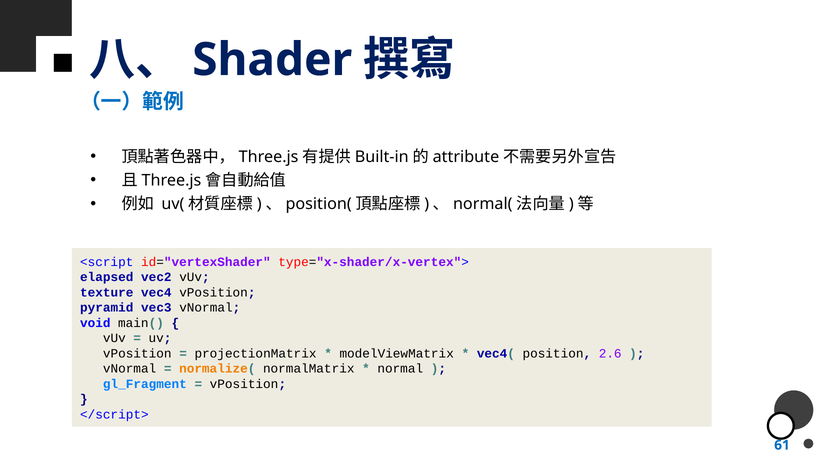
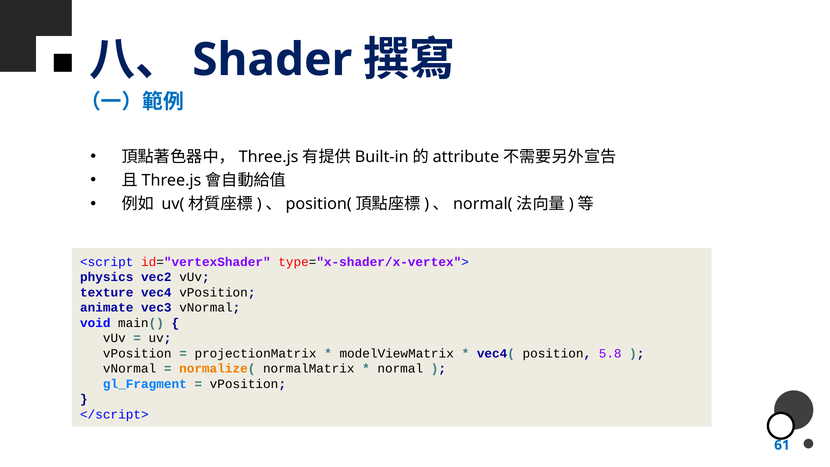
elapsed: elapsed -> physics (107, 277)
pyramid: pyramid -> animate (107, 308)
2.6: 2.6 -> 5.8 (610, 353)
